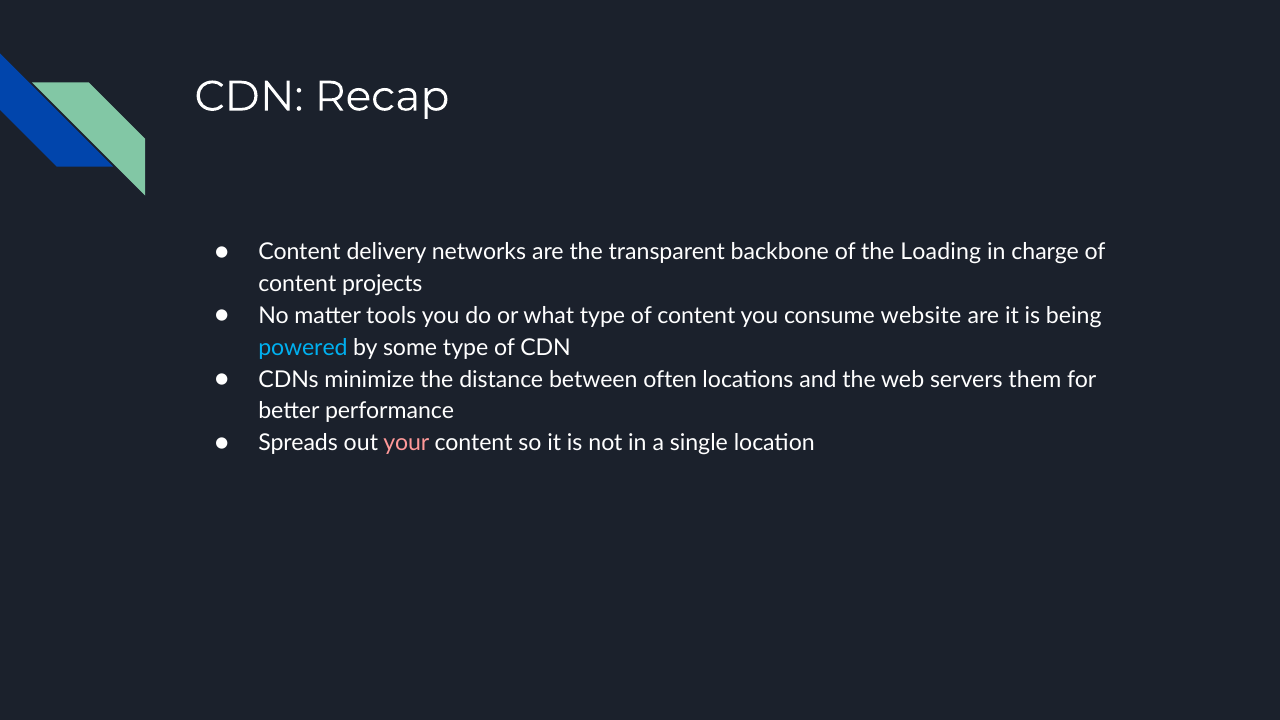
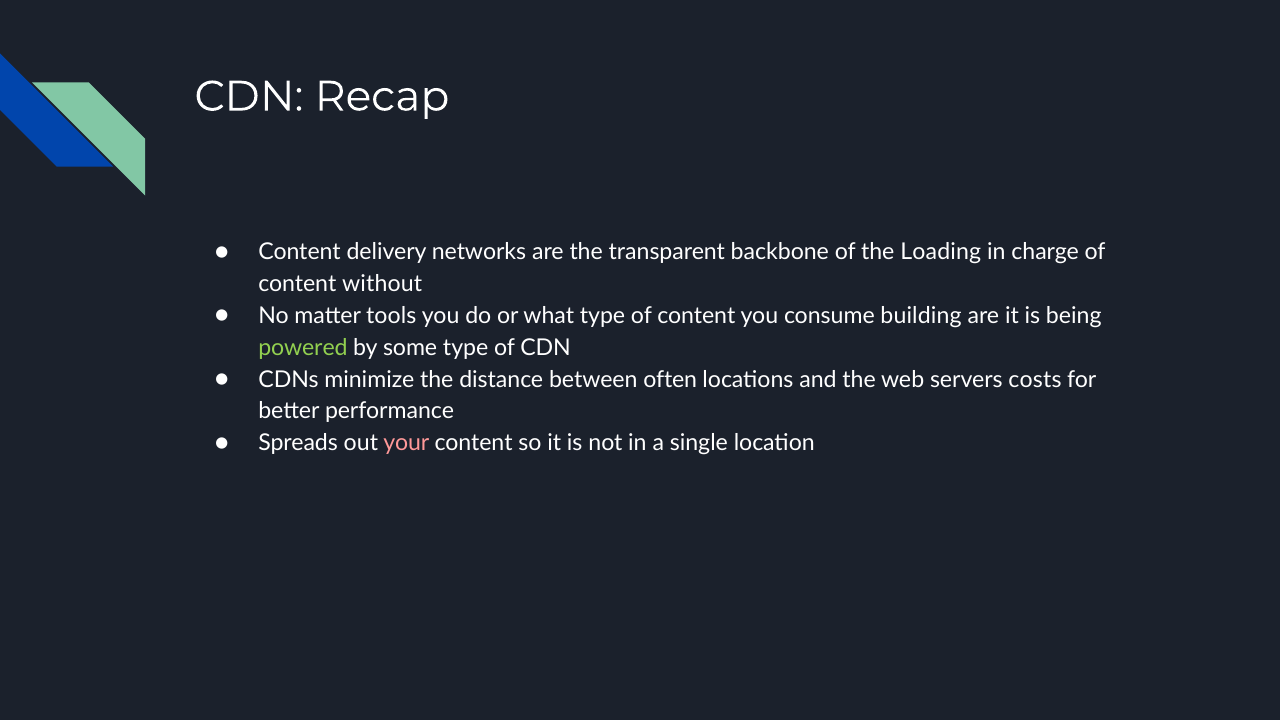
projects: projects -> without (382, 284)
website: website -> building (921, 316)
powered colour: light blue -> light green (303, 348)
them: them -> costs (1035, 379)
